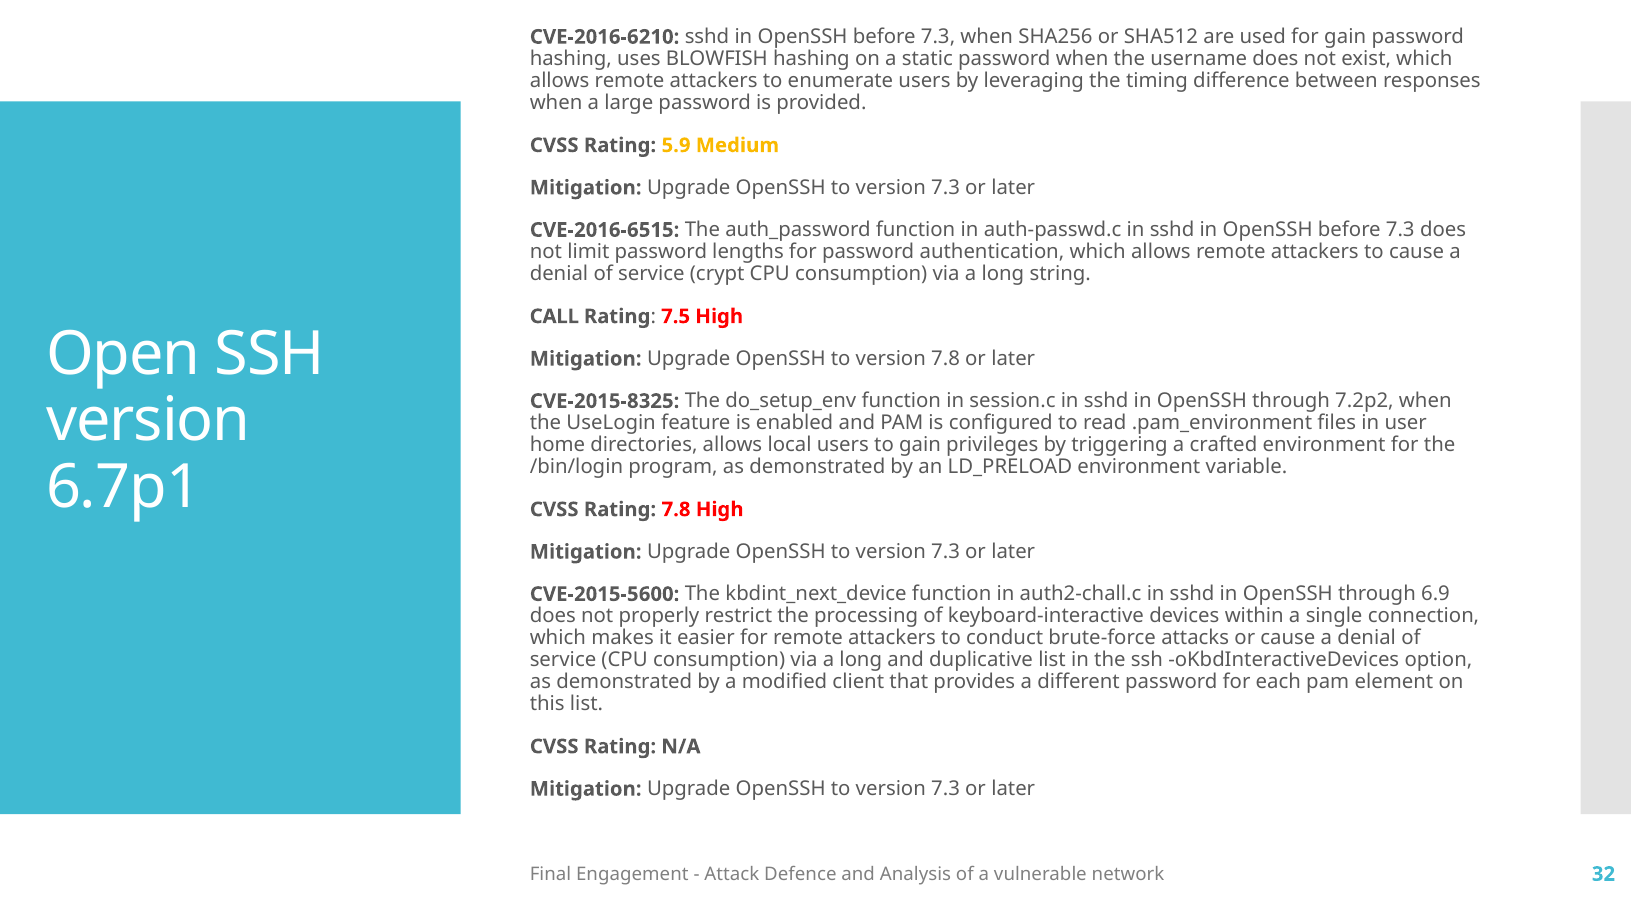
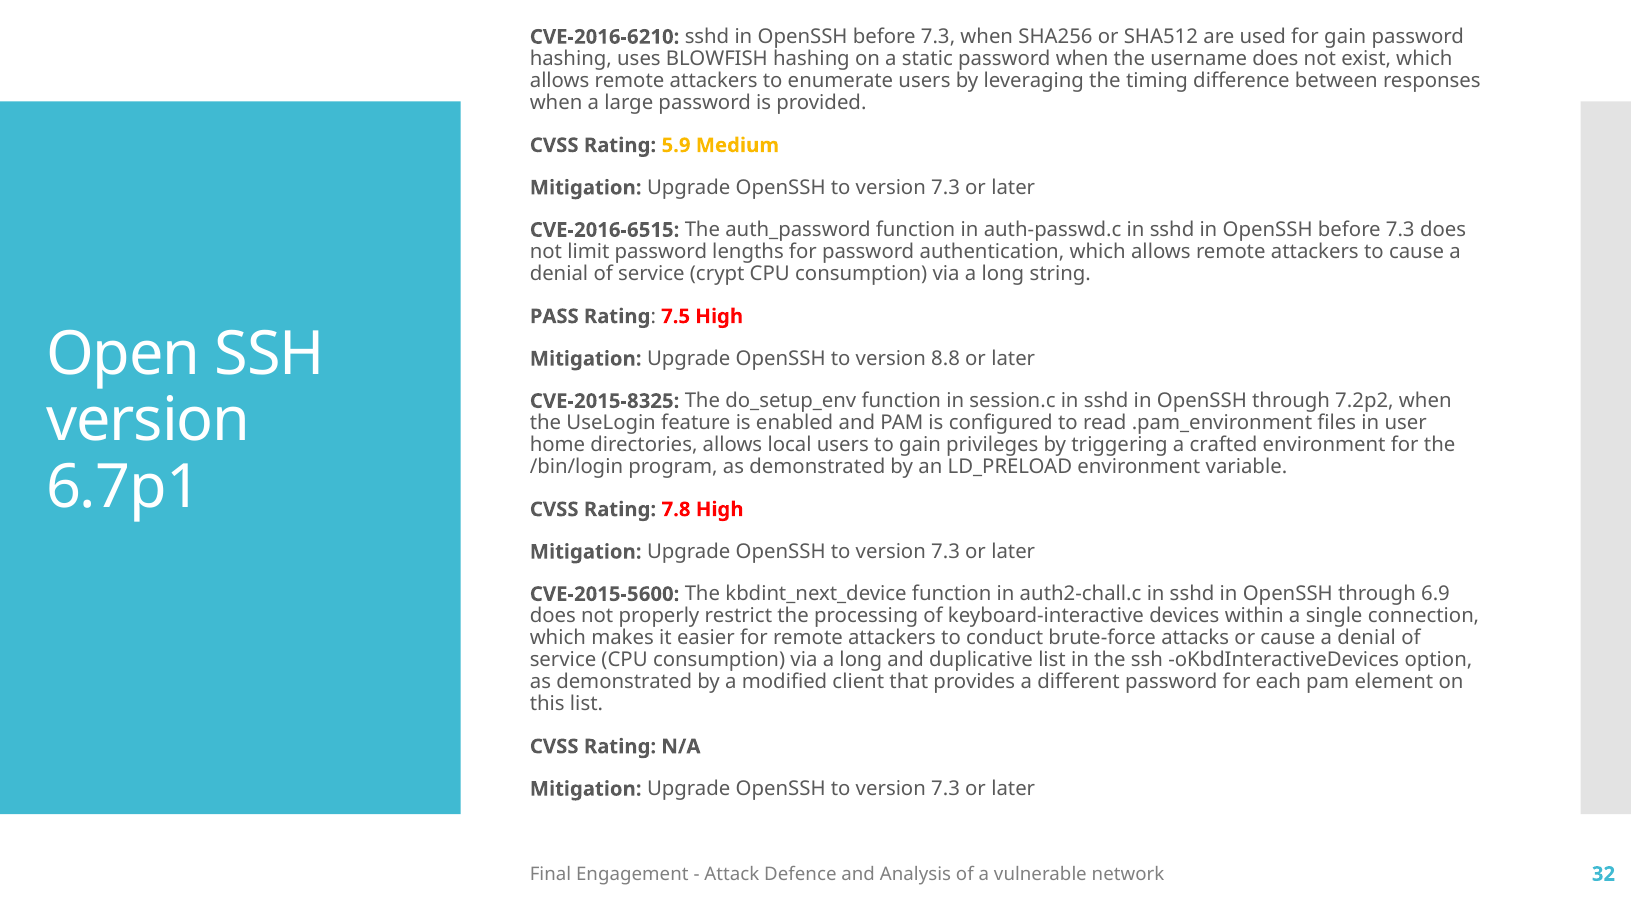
CALL: CALL -> PASS (554, 317)
version 7.8: 7.8 -> 8.8 (946, 359)
